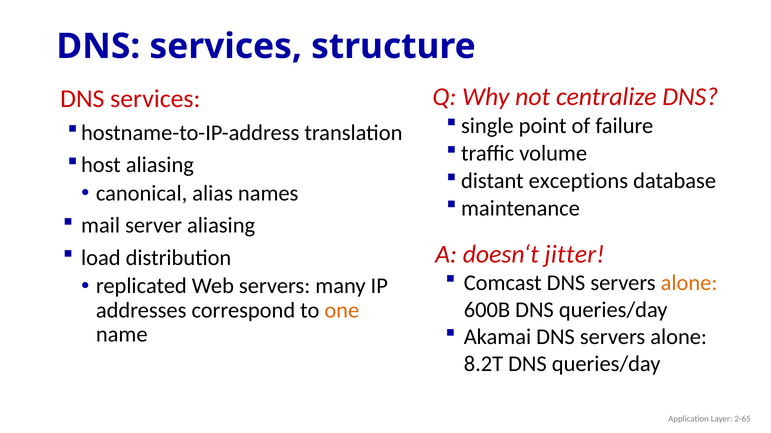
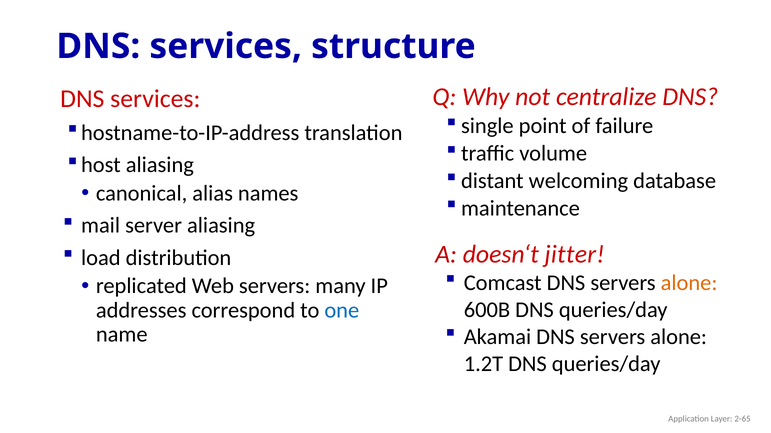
exceptions: exceptions -> welcoming (578, 181)
one colour: orange -> blue (342, 311)
8.2T: 8.2T -> 1.2T (483, 364)
